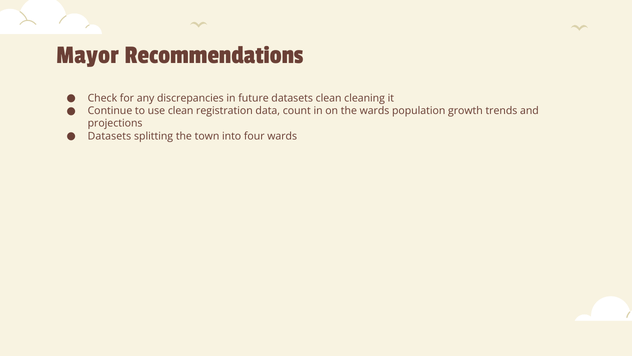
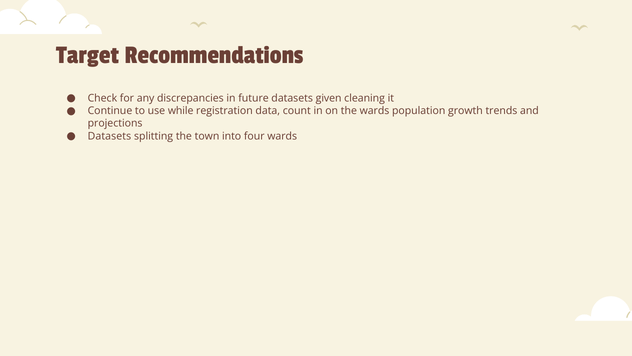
Mayor: Mayor -> Target (87, 55)
datasets clean: clean -> given (329, 98)
use clean: clean -> while (181, 111)
